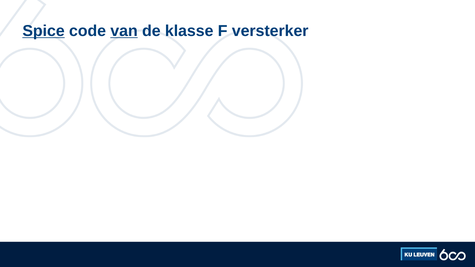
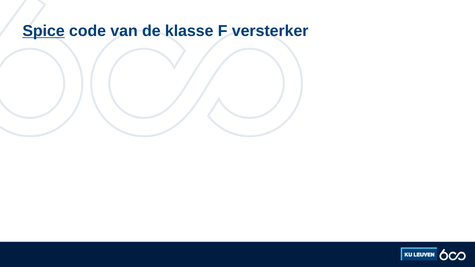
van underline: present -> none (124, 31)
